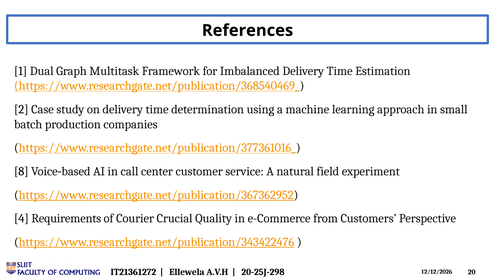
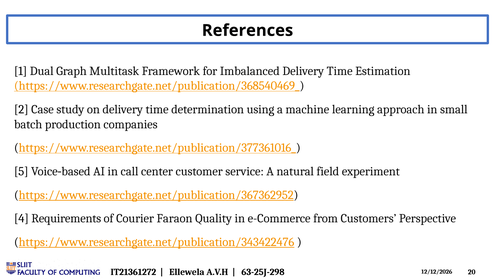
8: 8 -> 5 (21, 171)
Crucial: Crucial -> Faraon (175, 218)
20-25J-298: 20-25J-298 -> 63-25J-298 (263, 272)
